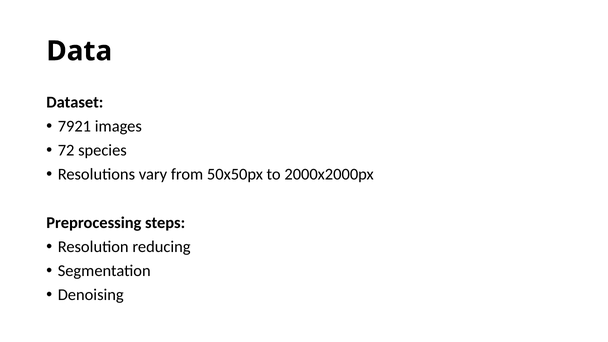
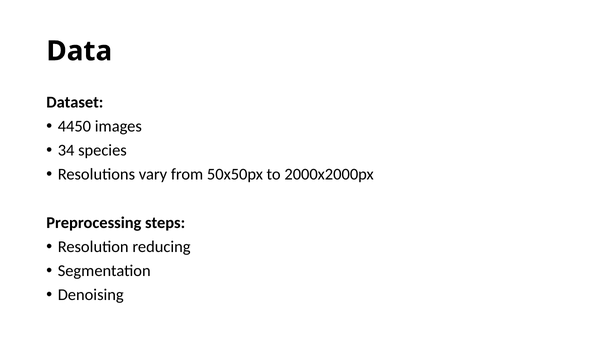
7921: 7921 -> 4450 (74, 126)
72: 72 -> 34 (66, 150)
